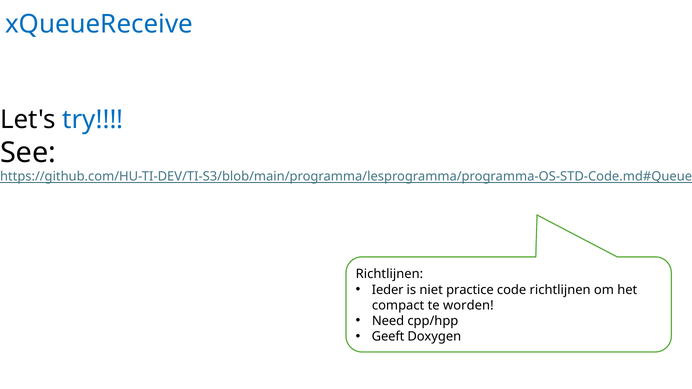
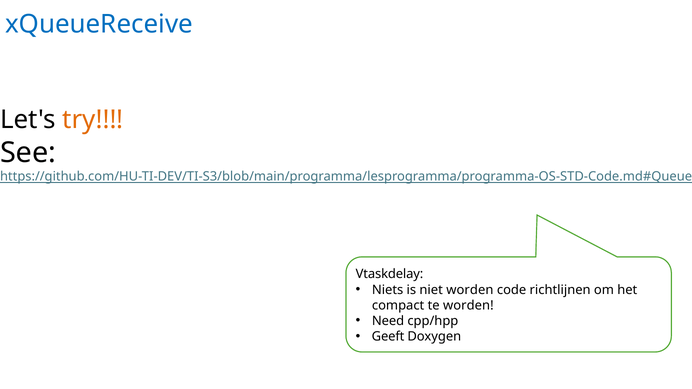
try colour: blue -> orange (93, 120)
Richtlijnen: Richtlijnen -> Vtaskdelay (390, 274)
Ieder: Ieder -> Niets (388, 290)
niet practice: practice -> worden (470, 290)
